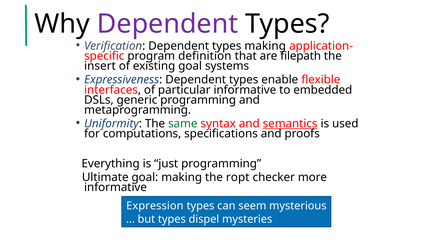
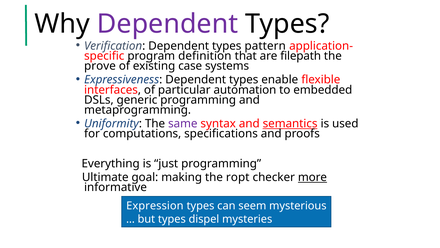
types making: making -> pattern (265, 46)
insert: insert -> prove (100, 66)
existing goal: goal -> case (190, 66)
particular informative: informative -> automation (245, 90)
same colour: green -> purple (183, 123)
more underline: none -> present (312, 177)
